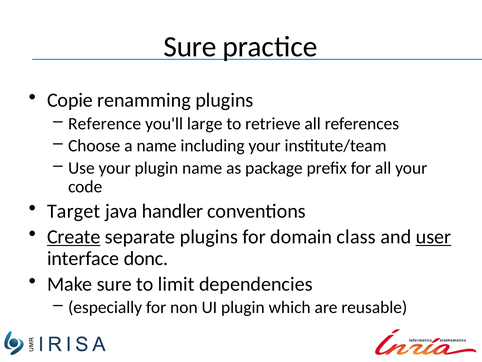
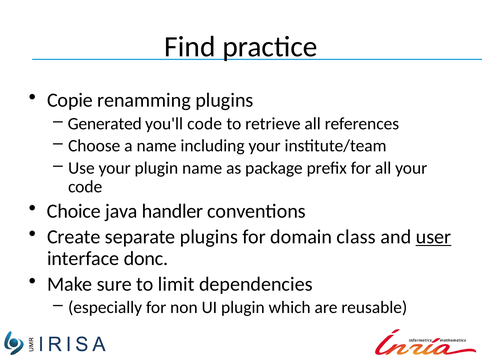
Sure: Sure -> Find (190, 47)
Reference: Reference -> Generated (105, 123)
you'll large: large -> code (205, 123)
Target: Target -> Choice (74, 211)
Create underline: present -> none (74, 237)
